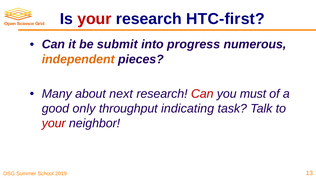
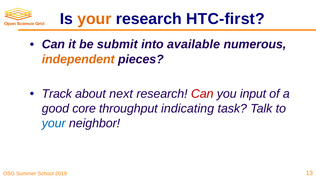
your colour: red -> orange (94, 19)
progress: progress -> available (194, 44)
Many: Many -> Track (57, 94)
must: must -> input (253, 94)
only: only -> core (84, 108)
your colour: red -> blue (54, 123)
